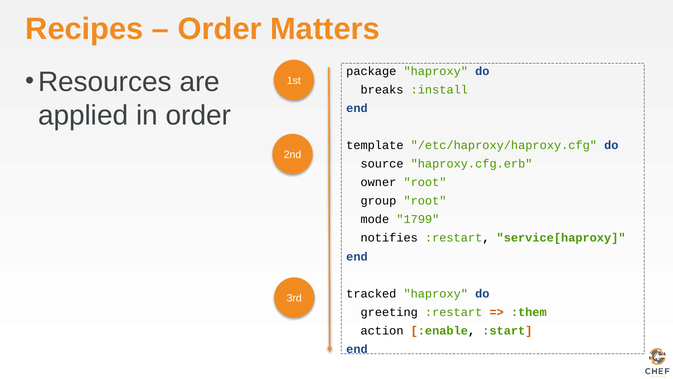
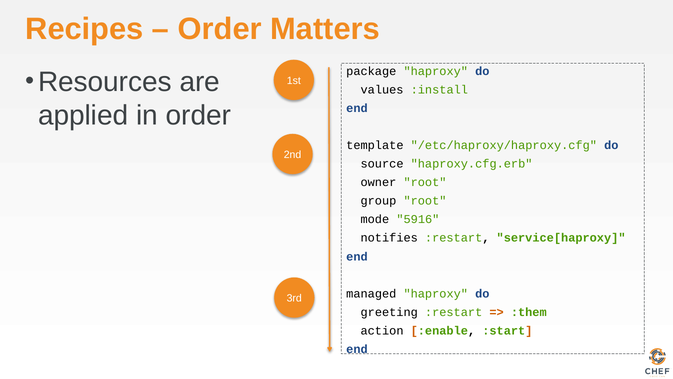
breaks: breaks -> values (382, 90)
1799: 1799 -> 5916 (418, 219)
tracked: tracked -> managed (371, 293)
